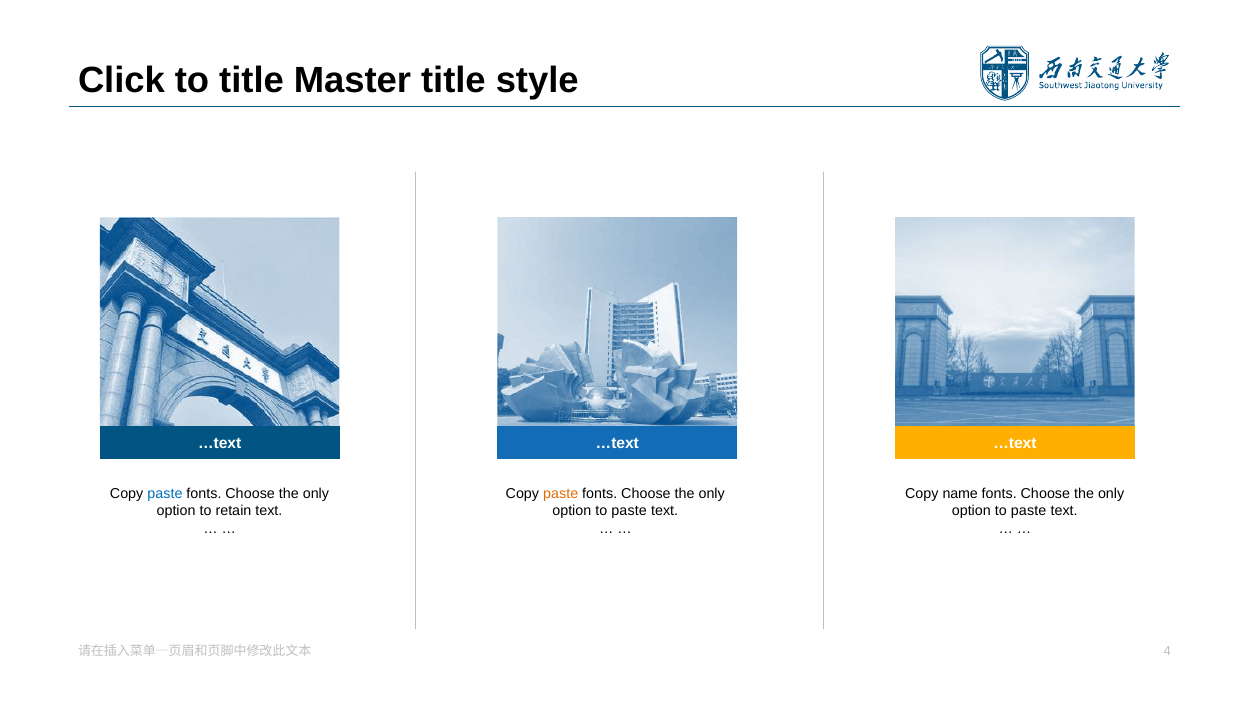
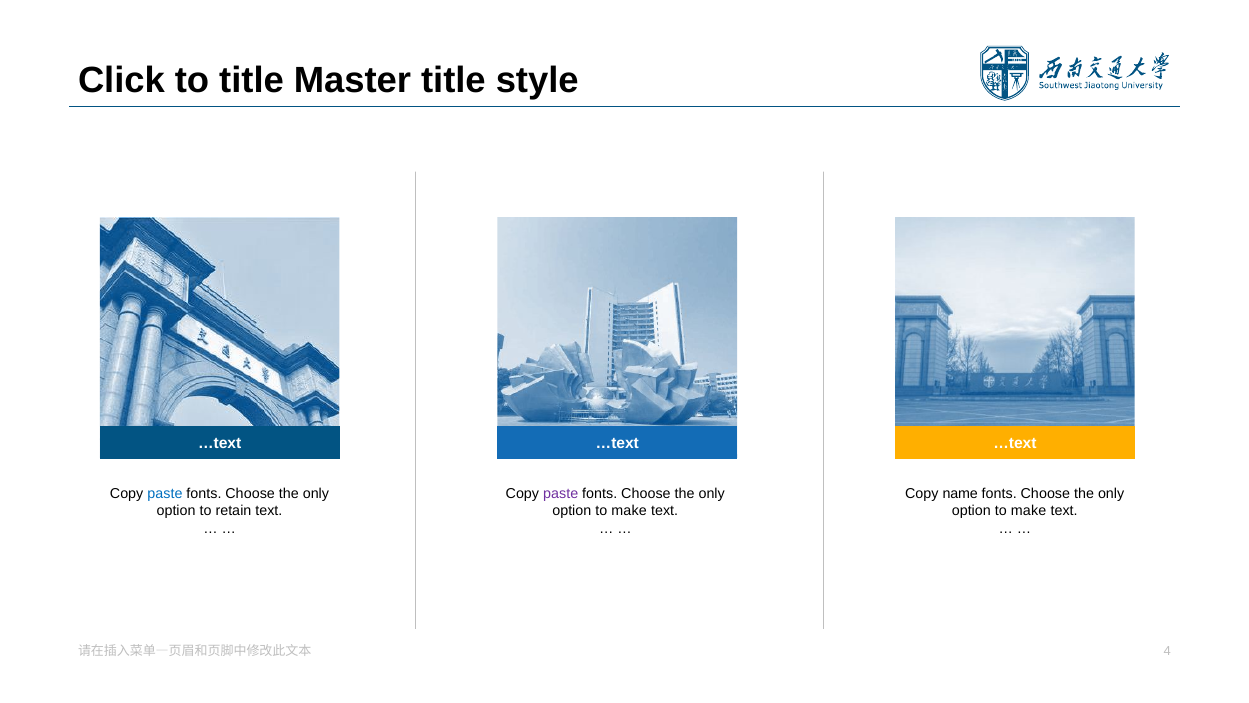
paste colour: orange -> purple (561, 494)
paste: paste -> make (629, 511)
paste: paste -> make (1029, 511)
